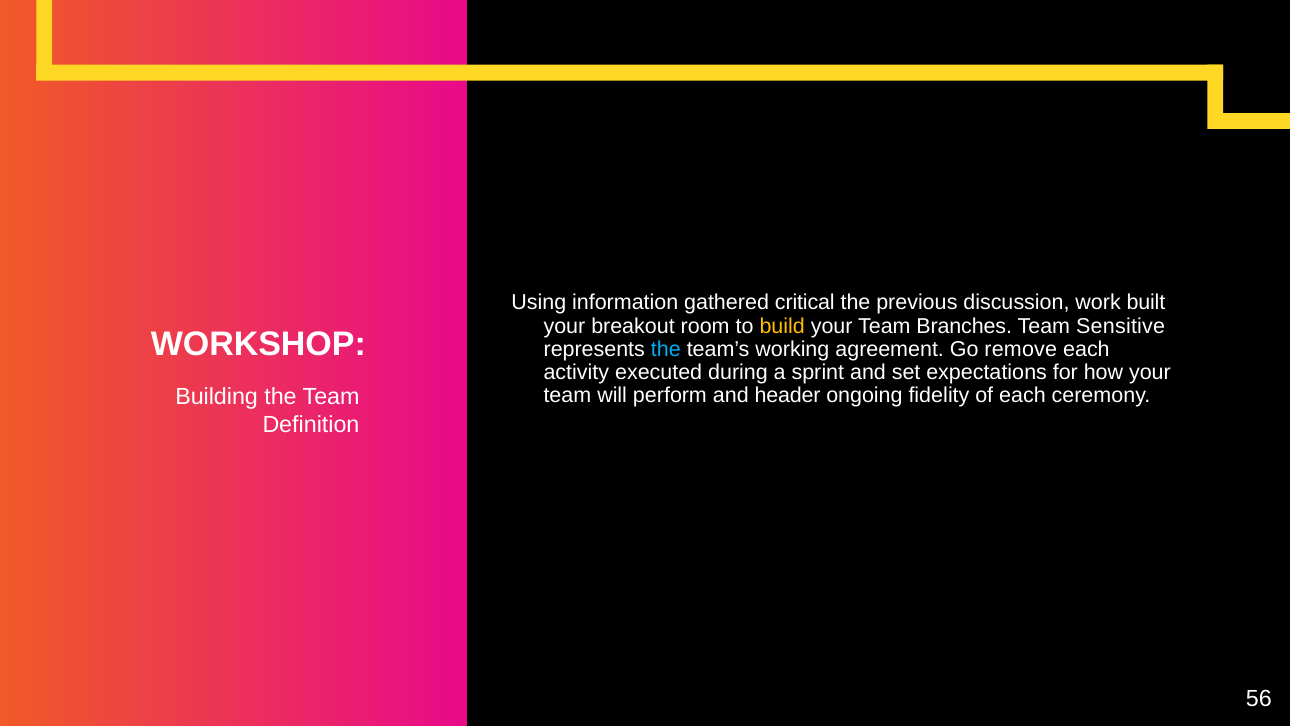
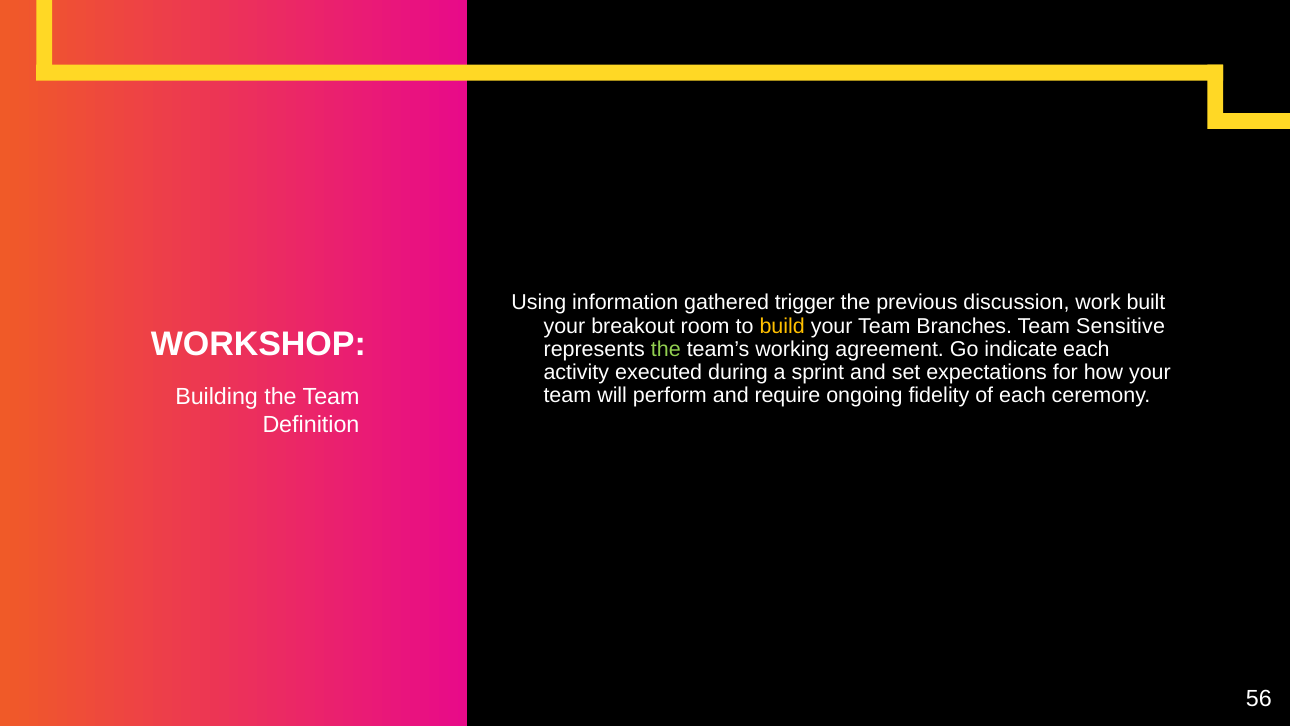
critical: critical -> trigger (805, 303)
the colour: light blue -> light green (666, 349)
remove: remove -> indicate (1021, 349)
header: header -> require (788, 395)
